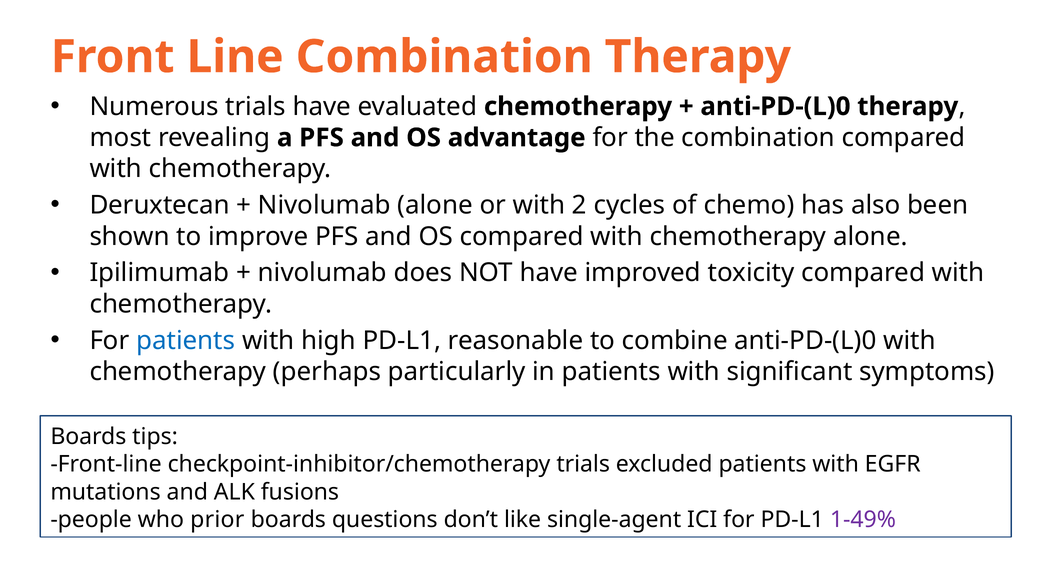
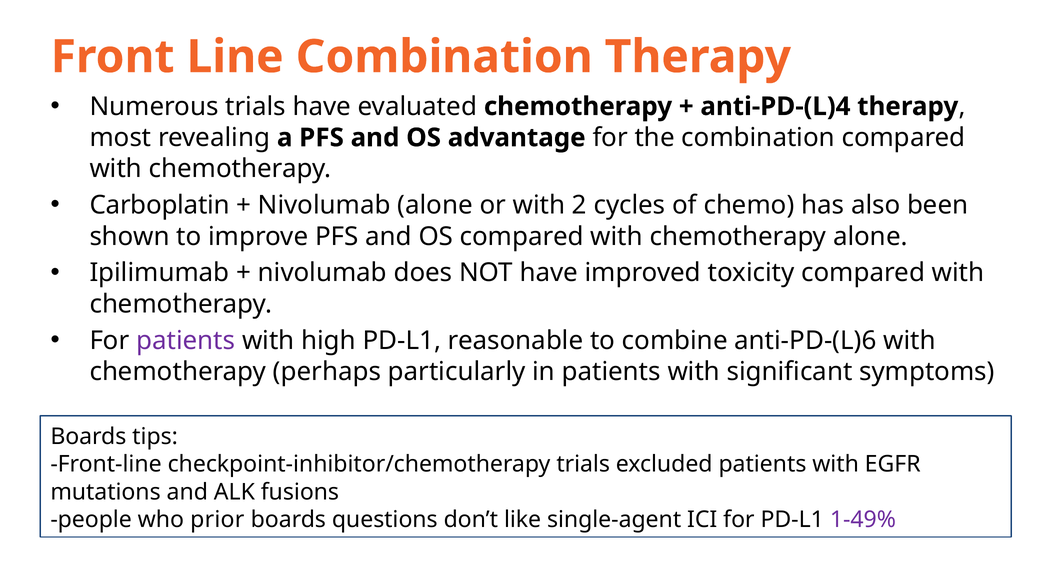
anti-PD-(L)0: anti-PD-(L)0 -> anti-PD-(L)4 (775, 106)
Deruxtecan: Deruxtecan -> Carboplatin (160, 205)
patients colour: blue -> purple (186, 340)
combine anti-PD-(L)0: anti-PD-(L)0 -> anti-PD-(L)6 (805, 340)
